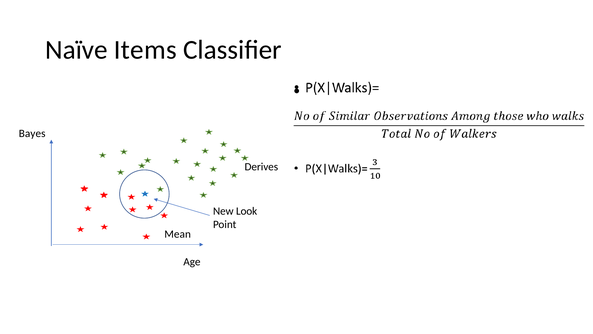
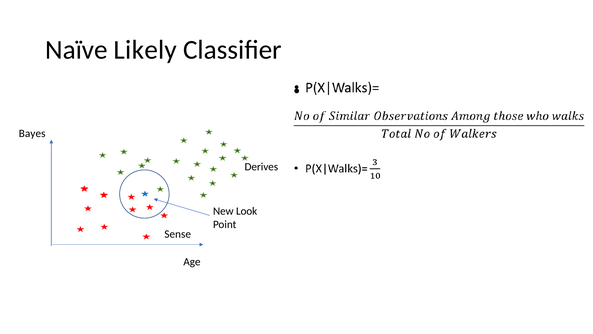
Items: Items -> Likely (145, 50)
Mean: Mean -> Sense (178, 234)
